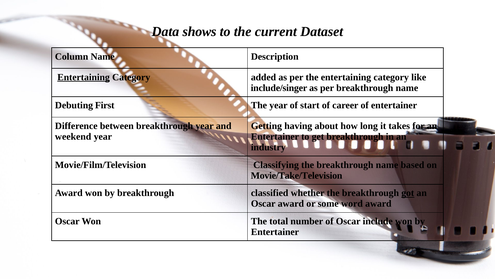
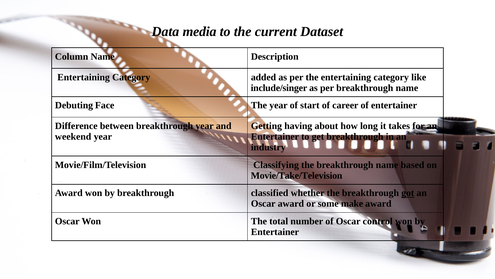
shows: shows -> media (199, 32)
Entertaining underline: present -> none (84, 77)
First: First -> Face (105, 105)
word: word -> make (352, 203)
include: include -> control (378, 221)
